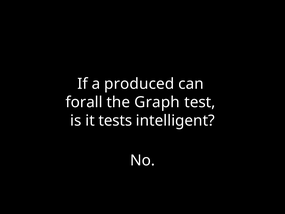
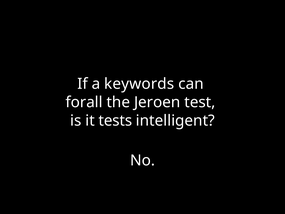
produced: produced -> keywords (139, 84)
Graph: Graph -> Jeroen (157, 102)
